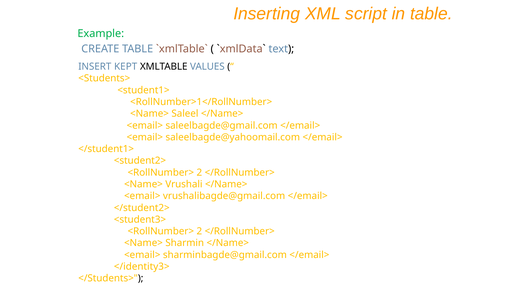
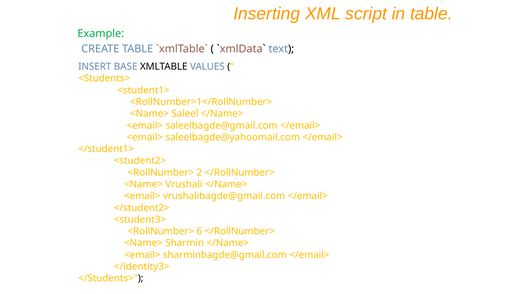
KEPT: KEPT -> BASE (126, 67)
2: 2 -> 6 (199, 231)
